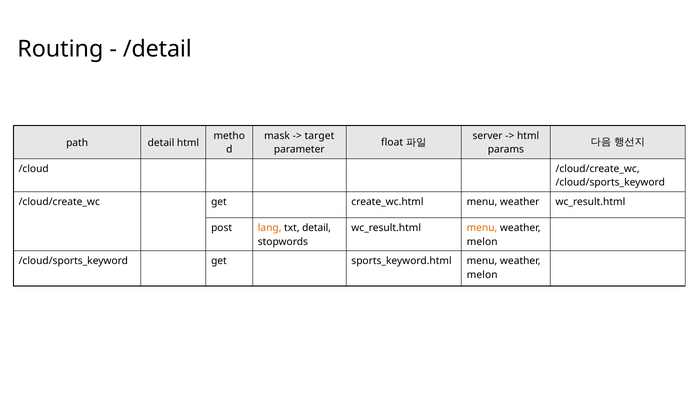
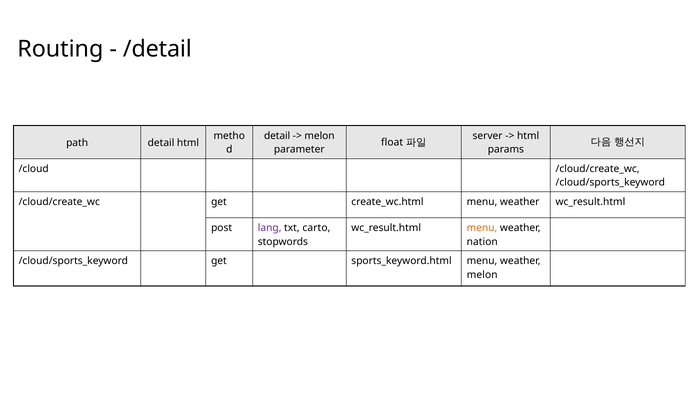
mask: mask -> detail (277, 136)
target: target -> melon (320, 136)
lang colour: orange -> purple (270, 228)
txt detail: detail -> carto (316, 228)
melon: melon -> nation (482, 242)
